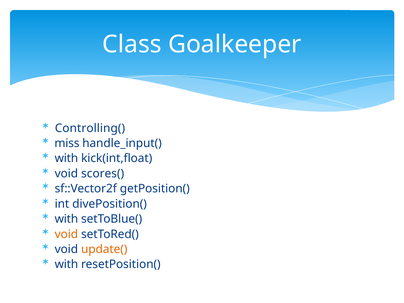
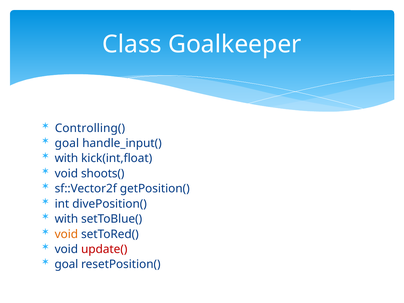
miss: miss -> goal (67, 143)
scores(: scores( -> shoots( (103, 174)
update( colour: orange -> red (104, 249)
with: with -> goal (66, 264)
